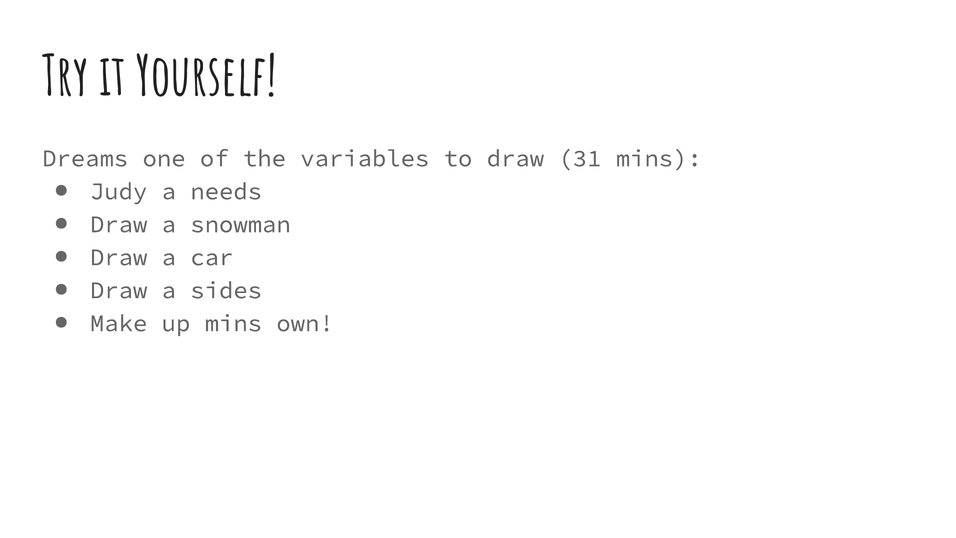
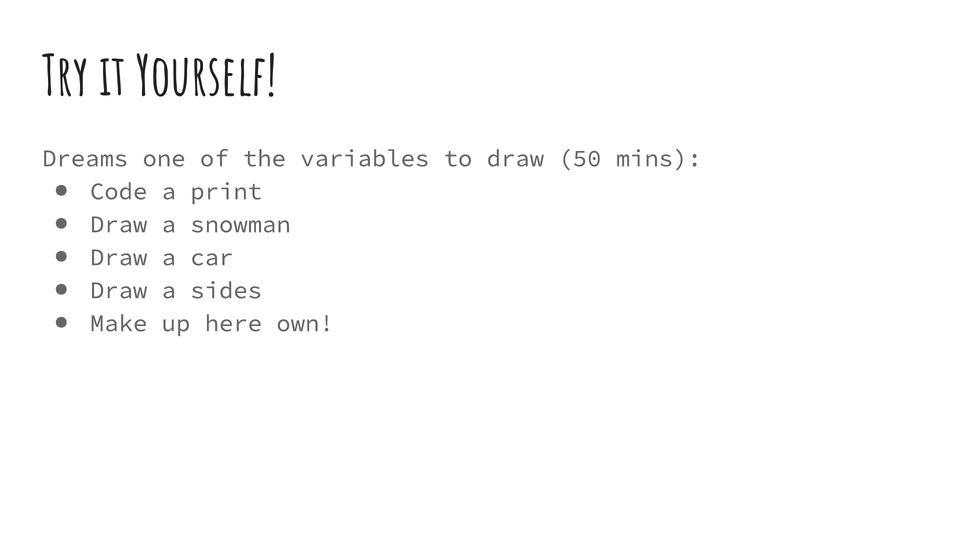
31: 31 -> 50 (580, 158)
Judy: Judy -> Code (119, 191)
needs: needs -> print (226, 191)
up mins: mins -> here (233, 323)
